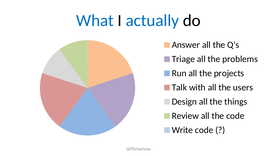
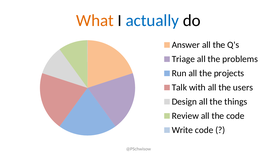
What colour: blue -> orange (95, 20)
